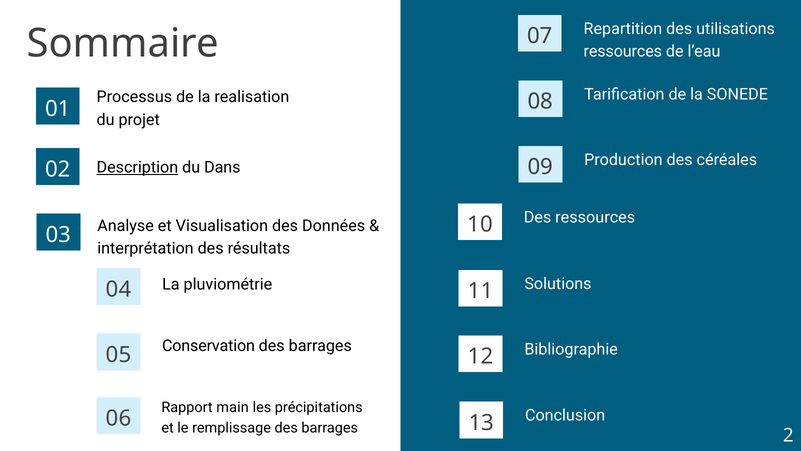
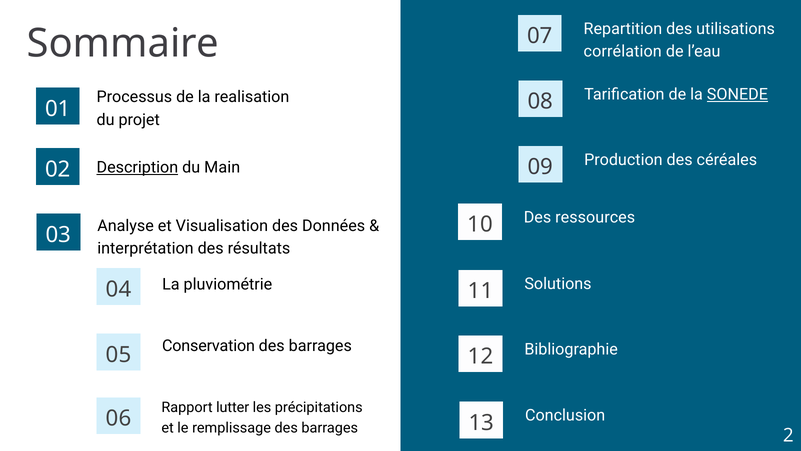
ressources: ressources -> corrélation (623, 51)
SONEDE underline: none -> present (737, 94)
Dans: Dans -> Main (222, 167)
main: main -> lutter (233, 407)
